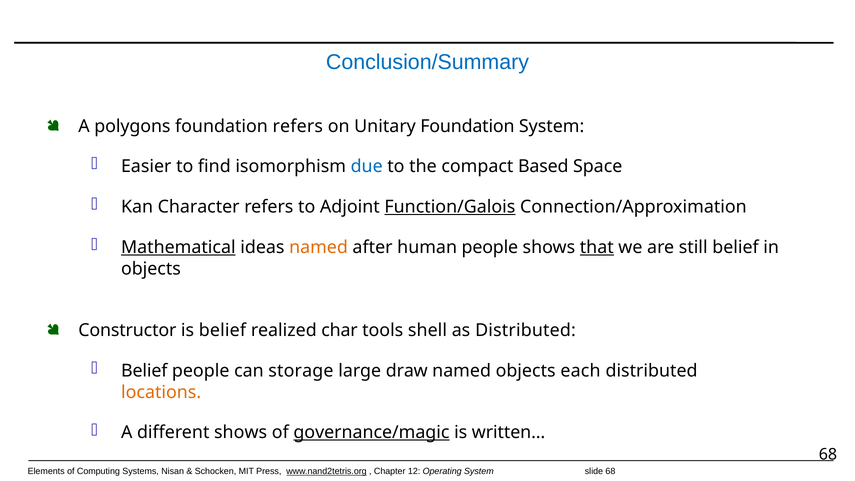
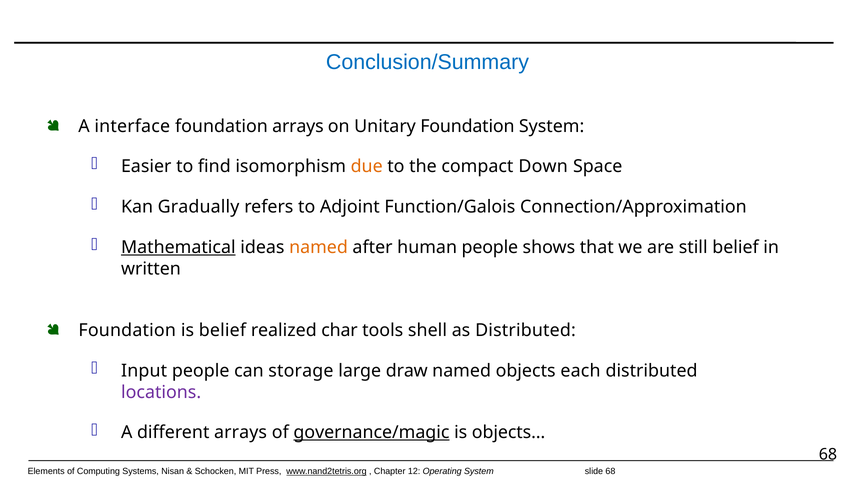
polygons: polygons -> interface (132, 126)
foundation refers: refers -> arrays (298, 126)
due colour: blue -> orange (367, 166)
Based: Based -> Down (543, 166)
Character: Character -> Gradually (199, 207)
Function/Galois underline: present -> none (450, 207)
that underline: present -> none (597, 247)
objects: objects -> written (151, 269)
Constructor: Constructor -> Foundation (127, 330)
Belief: Belief -> Input (144, 371)
locations colour: orange -> purple (161, 392)
different shows: shows -> arrays (241, 432)
written…: written… -> objects… (509, 432)
